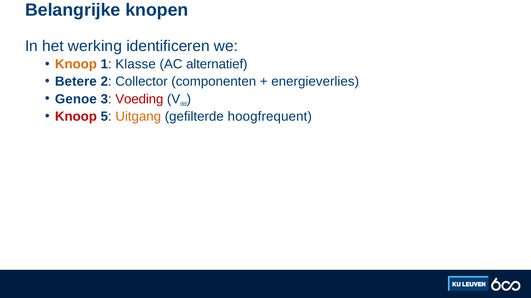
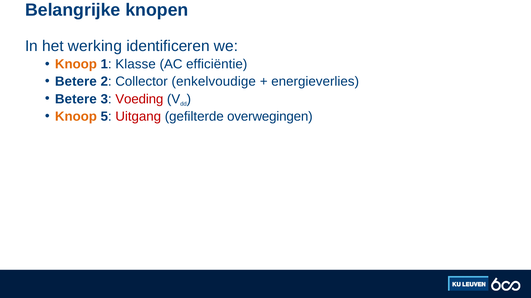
alternatief: alternatief -> efficiëntie (217, 64)
componenten: componenten -> enkelvoudige (214, 82)
Genoe: Genoe -> Betere (76, 99)
Knoop colour: red -> orange (76, 117)
Uitgang colour: orange -> red (138, 117)
hoogfrequent: hoogfrequent -> overwegingen (270, 117)
